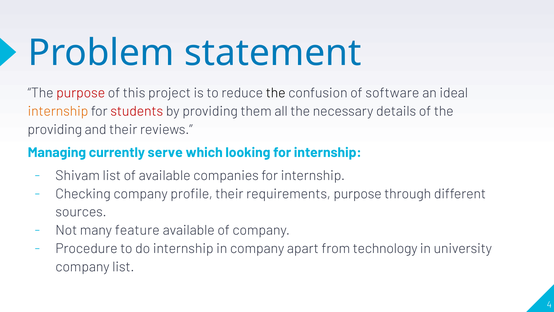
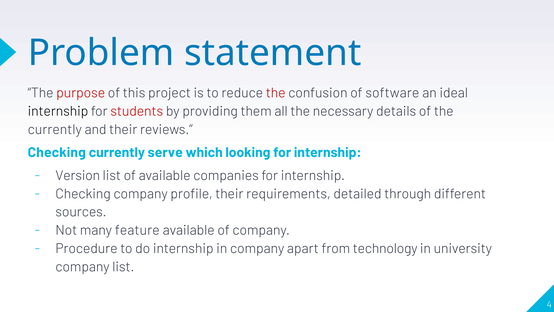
the colour: black -> red (276, 93)
internship colour: orange -> black (58, 111)
providing: providing -> currently (55, 129)
Managing: Managing -> Checking (57, 152)
Shivam: Shivam -> Version (78, 175)
requirements purpose: purpose -> detailed (357, 194)
